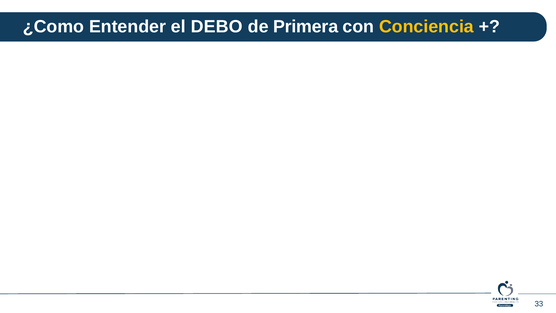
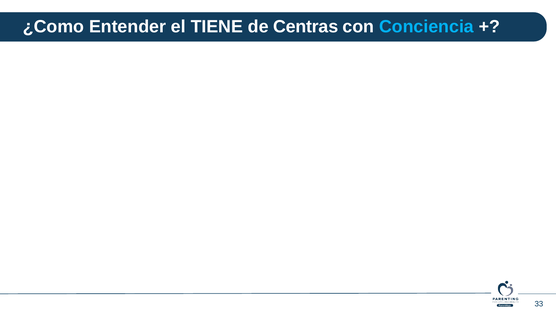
DEBO: DEBO -> TIENE (217, 27)
Primera: Primera -> Centras (306, 27)
Conciencia colour: yellow -> light blue (426, 27)
